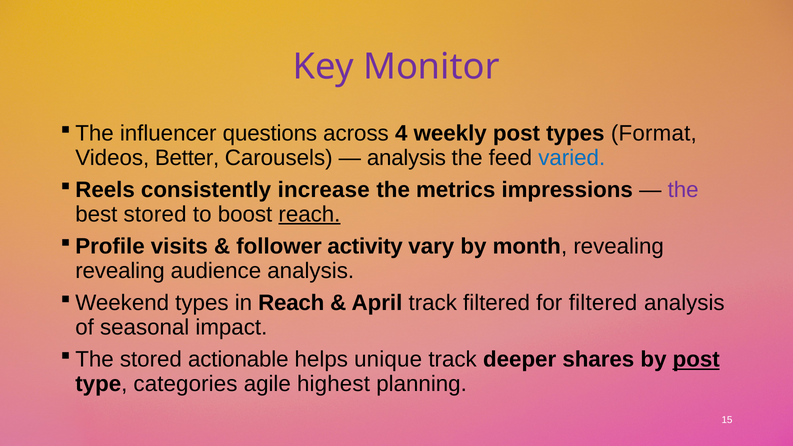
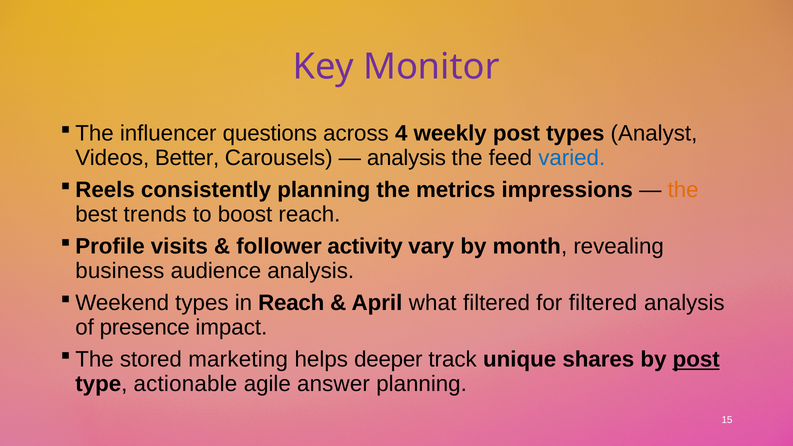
Format: Format -> Analyst (654, 134)
consistently increase: increase -> planning (324, 190)
the colour: purple -> orange (683, 190)
best stored: stored -> trends (155, 214)
reach underline: present -> none (309, 214)
revealing: revealing -> business (120, 271)
April track: track -> what (433, 303)
seasonal: seasonal -> presence (145, 327)
actionable: actionable -> marketing (238, 360)
unique: unique -> deeper (388, 360)
deeper: deeper -> unique (520, 360)
categories: categories -> actionable (185, 384)
highest: highest -> answer (333, 384)
